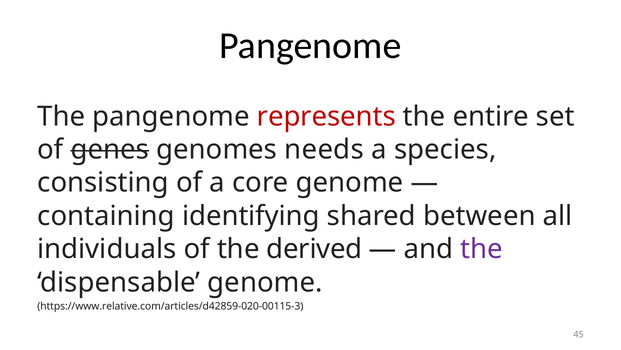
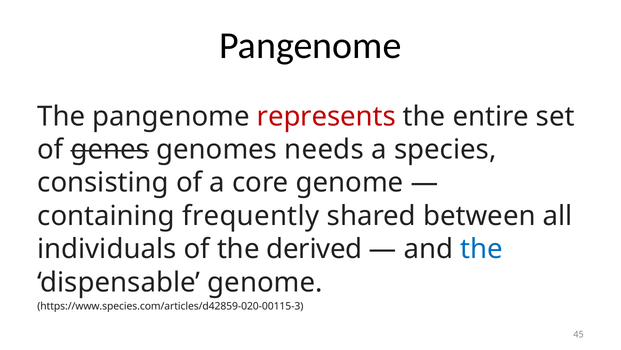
identifying: identifying -> frequently (251, 216)
the colour: purple -> blue (482, 249)
https://www.relative.com/articles/d42859-020-00115-3: https://www.relative.com/articles/d42859-020-00115-3 -> https://www.species.com/articles/d42859-020-00115-3 (170, 306)
